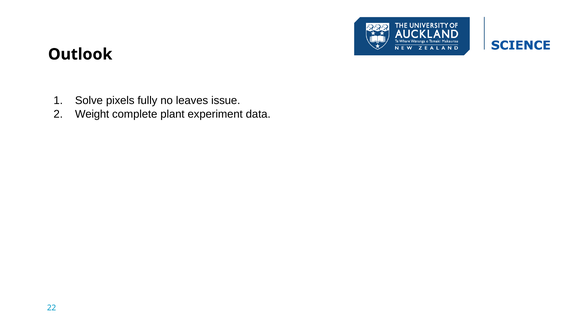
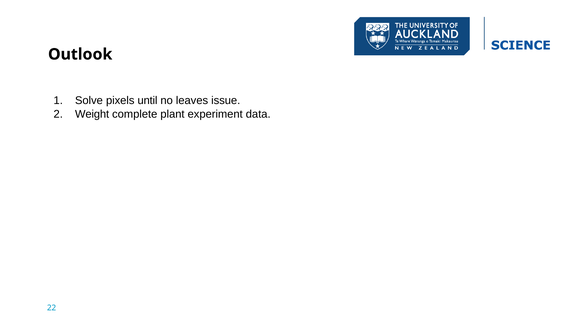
fully: fully -> until (147, 101)
